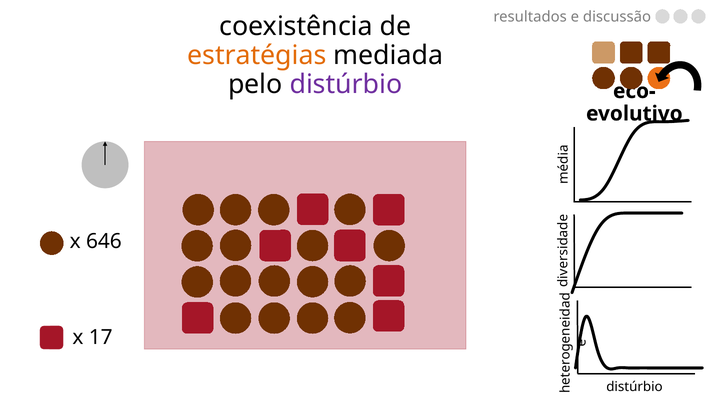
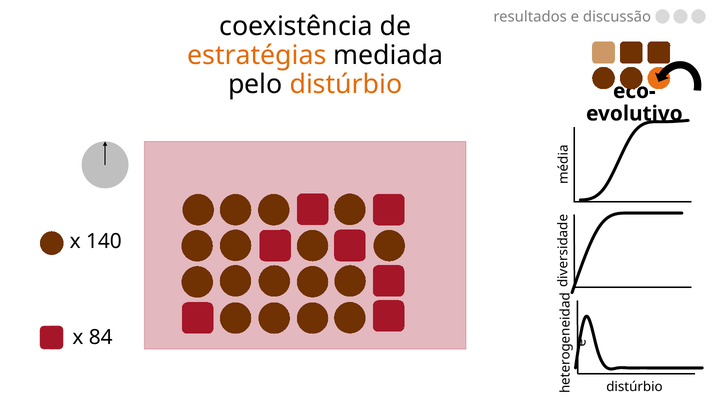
distúrbio colour: purple -> orange (346, 84)
646: 646 -> 140 (104, 241)
17: 17 -> 84 (101, 337)
